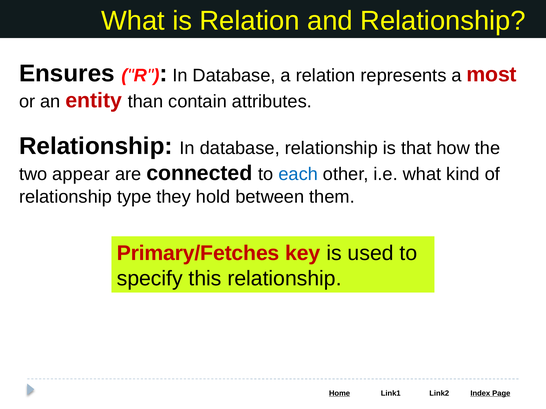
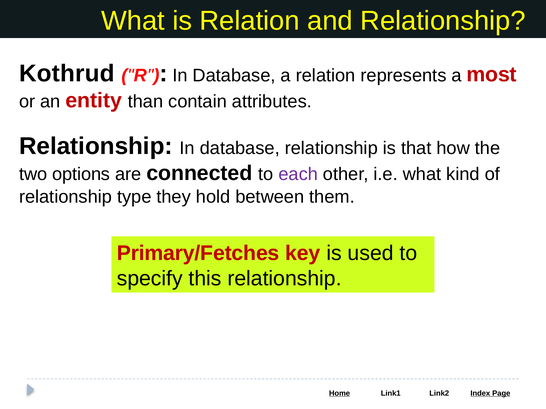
Ensures: Ensures -> Kothrud (67, 74)
appear: appear -> options (81, 174)
each colour: blue -> purple (298, 174)
